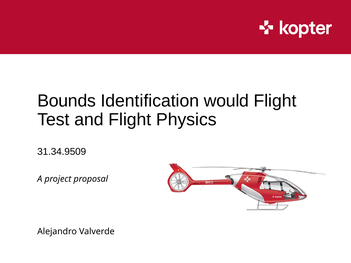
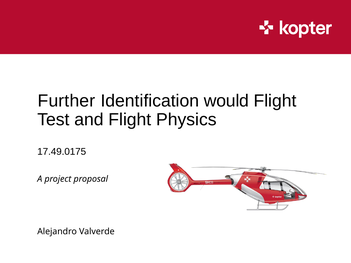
Bounds: Bounds -> Further (66, 101)
31.34.9509: 31.34.9509 -> 17.49.0175 (62, 152)
